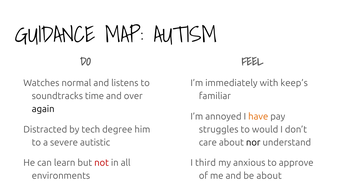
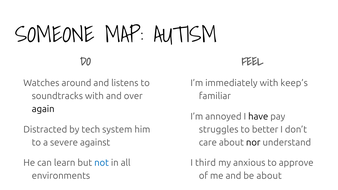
GUIDANCE: GUIDANCE -> SOMEONE (55, 35)
normal: normal -> around (76, 83)
soundtracks time: time -> with (94, 96)
have colour: orange -> black (258, 117)
degree: degree -> system (117, 130)
would: would -> better (265, 130)
autistic: autistic -> against (95, 143)
not colour: red -> blue (102, 163)
